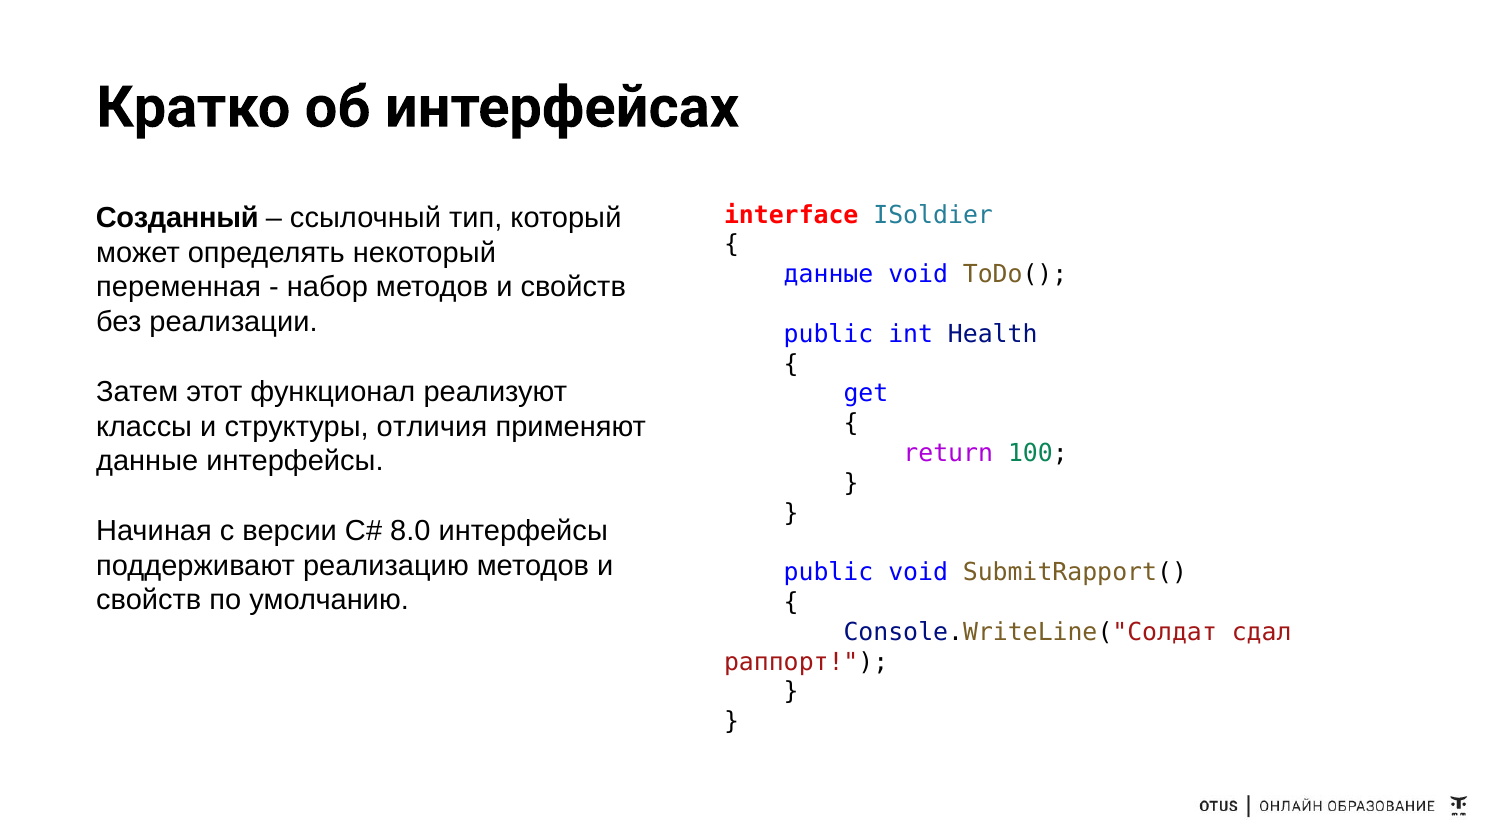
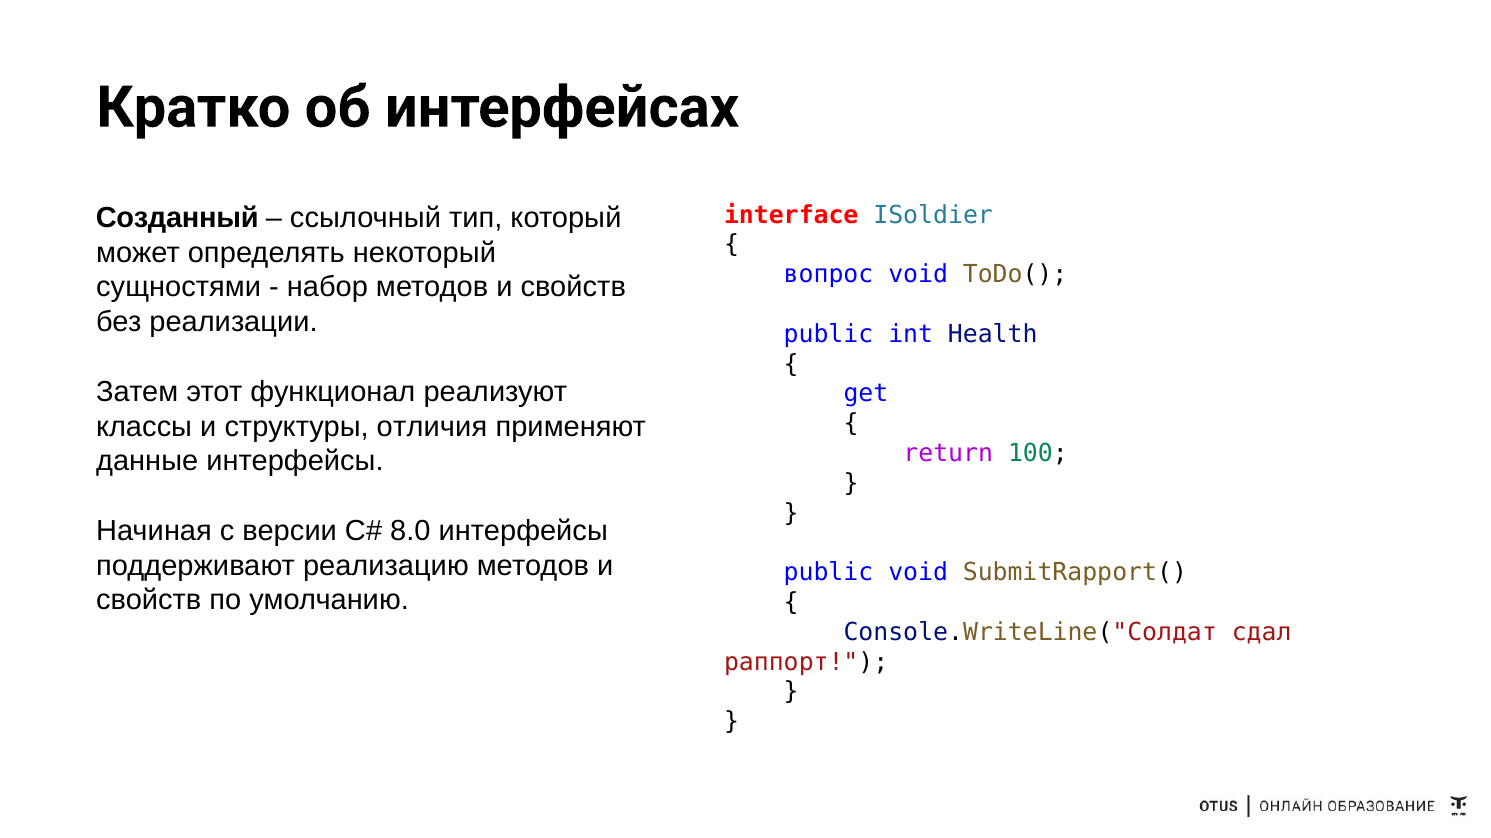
данные: данные -> вопрос (829, 275)
переменная: переменная -> сущностями (179, 288)
